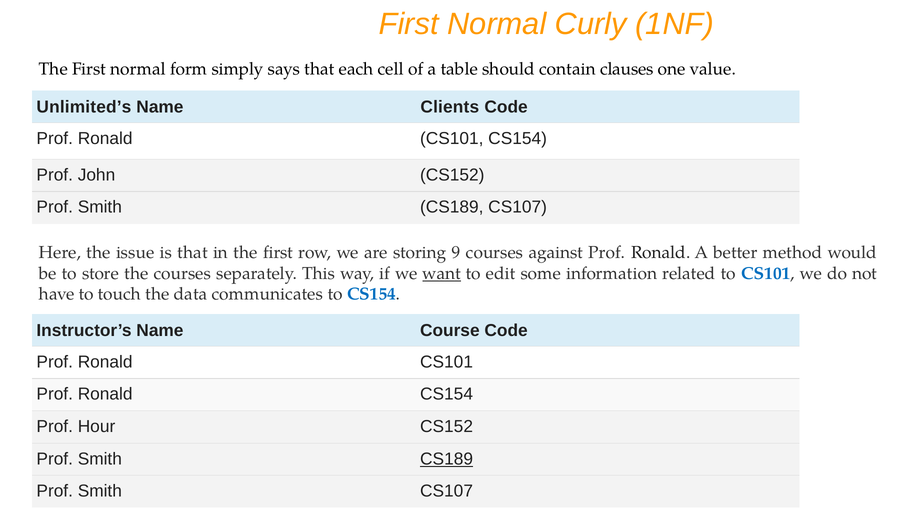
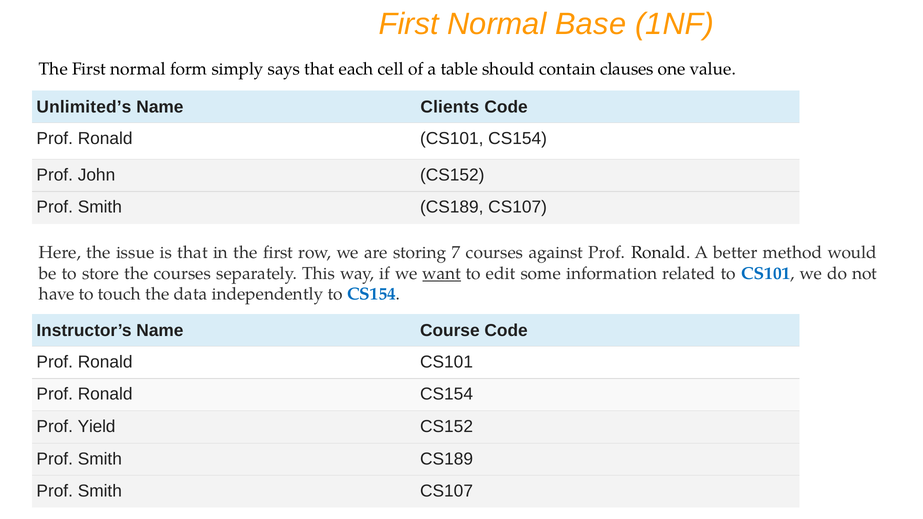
Curly: Curly -> Base (591, 24)
9: 9 -> 7 (456, 253)
communicates: communicates -> independently (267, 294)
Hour: Hour -> Yield (97, 427)
CS189 underline: present -> none (447, 459)
